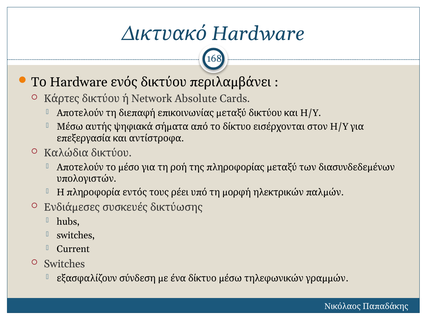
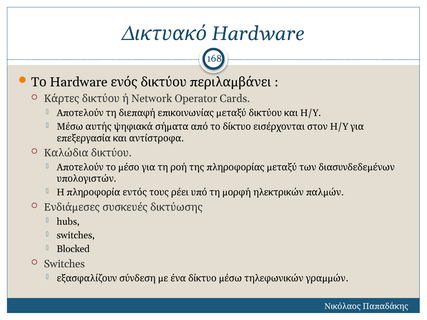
Absolute: Absolute -> Operator (196, 99)
Current: Current -> Blocked (73, 249)
